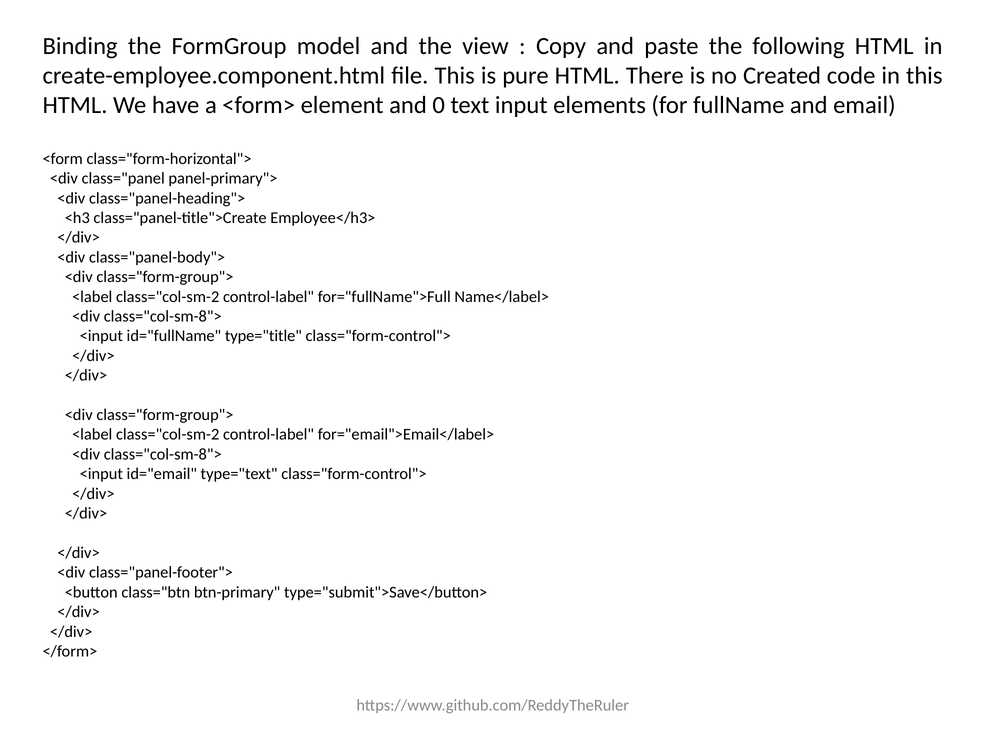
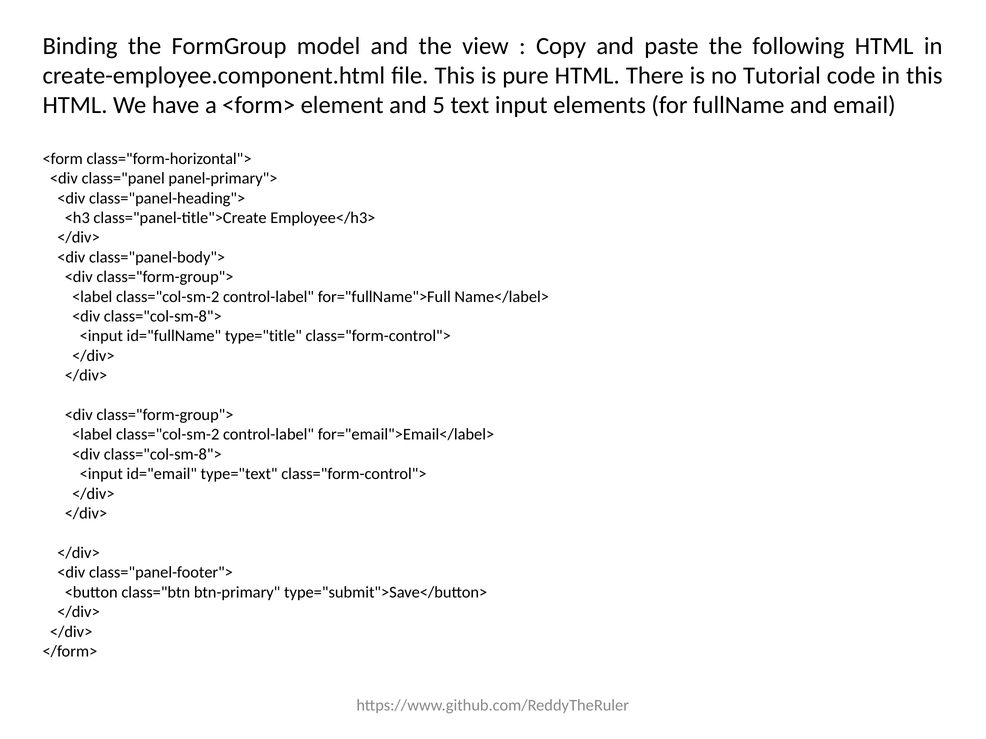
Created: Created -> Tutorial (782, 76)
0: 0 -> 5 (439, 105)
